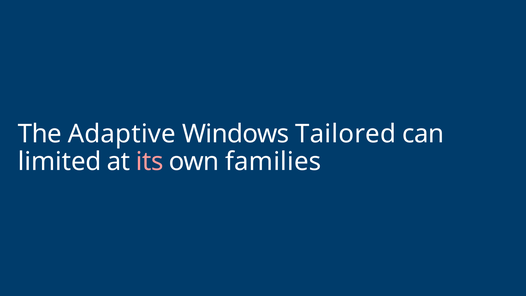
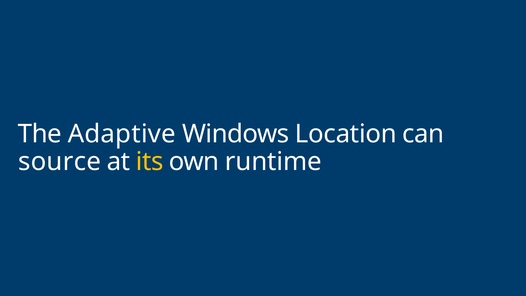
Tailored: Tailored -> Location (346, 134)
limited: limited -> source (59, 162)
its colour: pink -> yellow (150, 162)
families: families -> runtime (273, 162)
